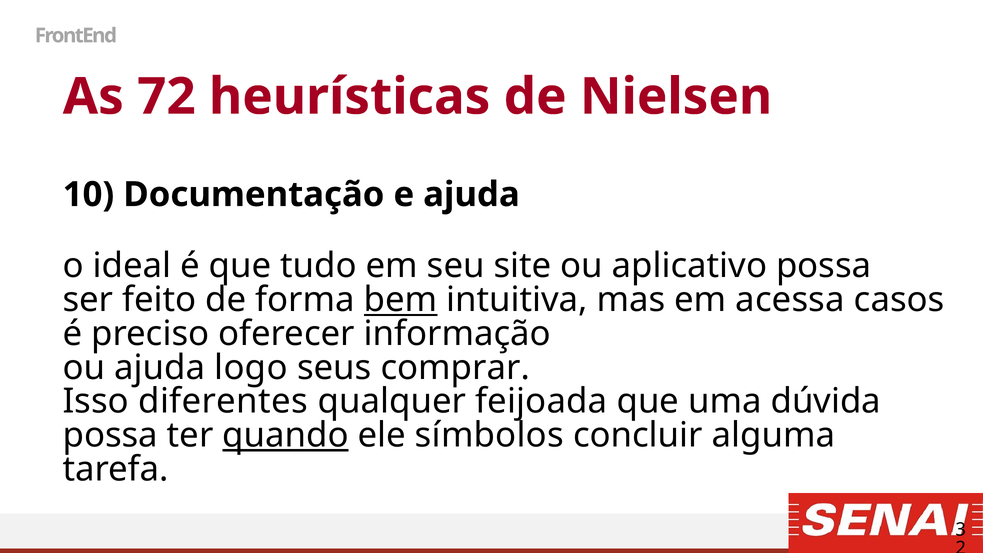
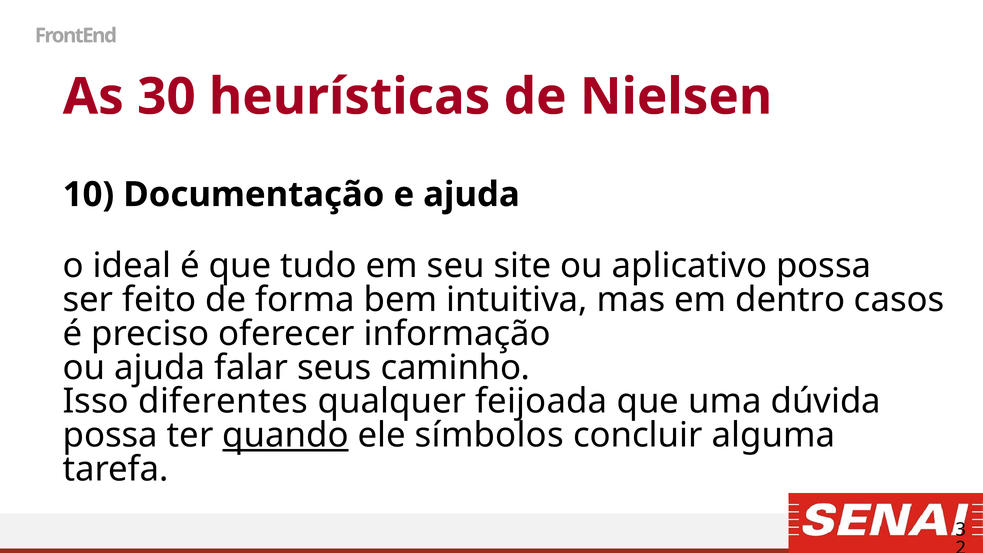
72: 72 -> 30 (166, 97)
bem underline: present -> none (401, 300)
acessa: acessa -> dentro (790, 300)
logo: logo -> falar (251, 367)
comprar: comprar -> caminho (455, 367)
